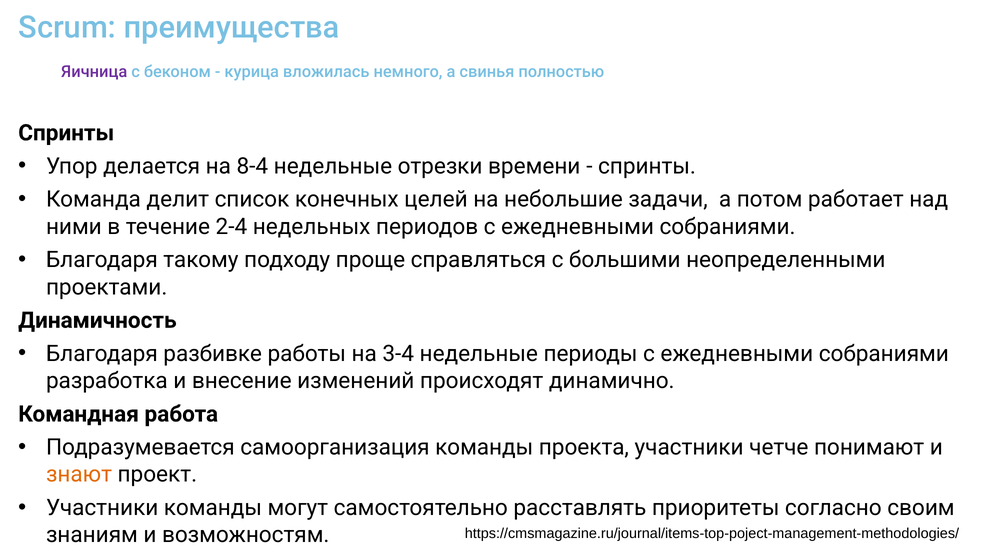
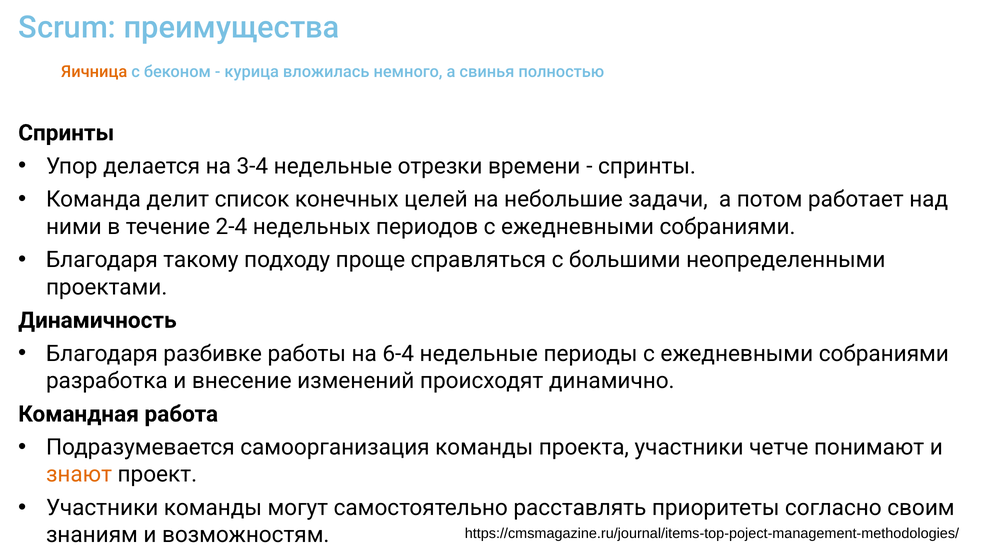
Яичница colour: purple -> orange (94, 72)
8-4: 8-4 -> 3-4 (252, 166)
3-4: 3-4 -> 6-4 (398, 354)
